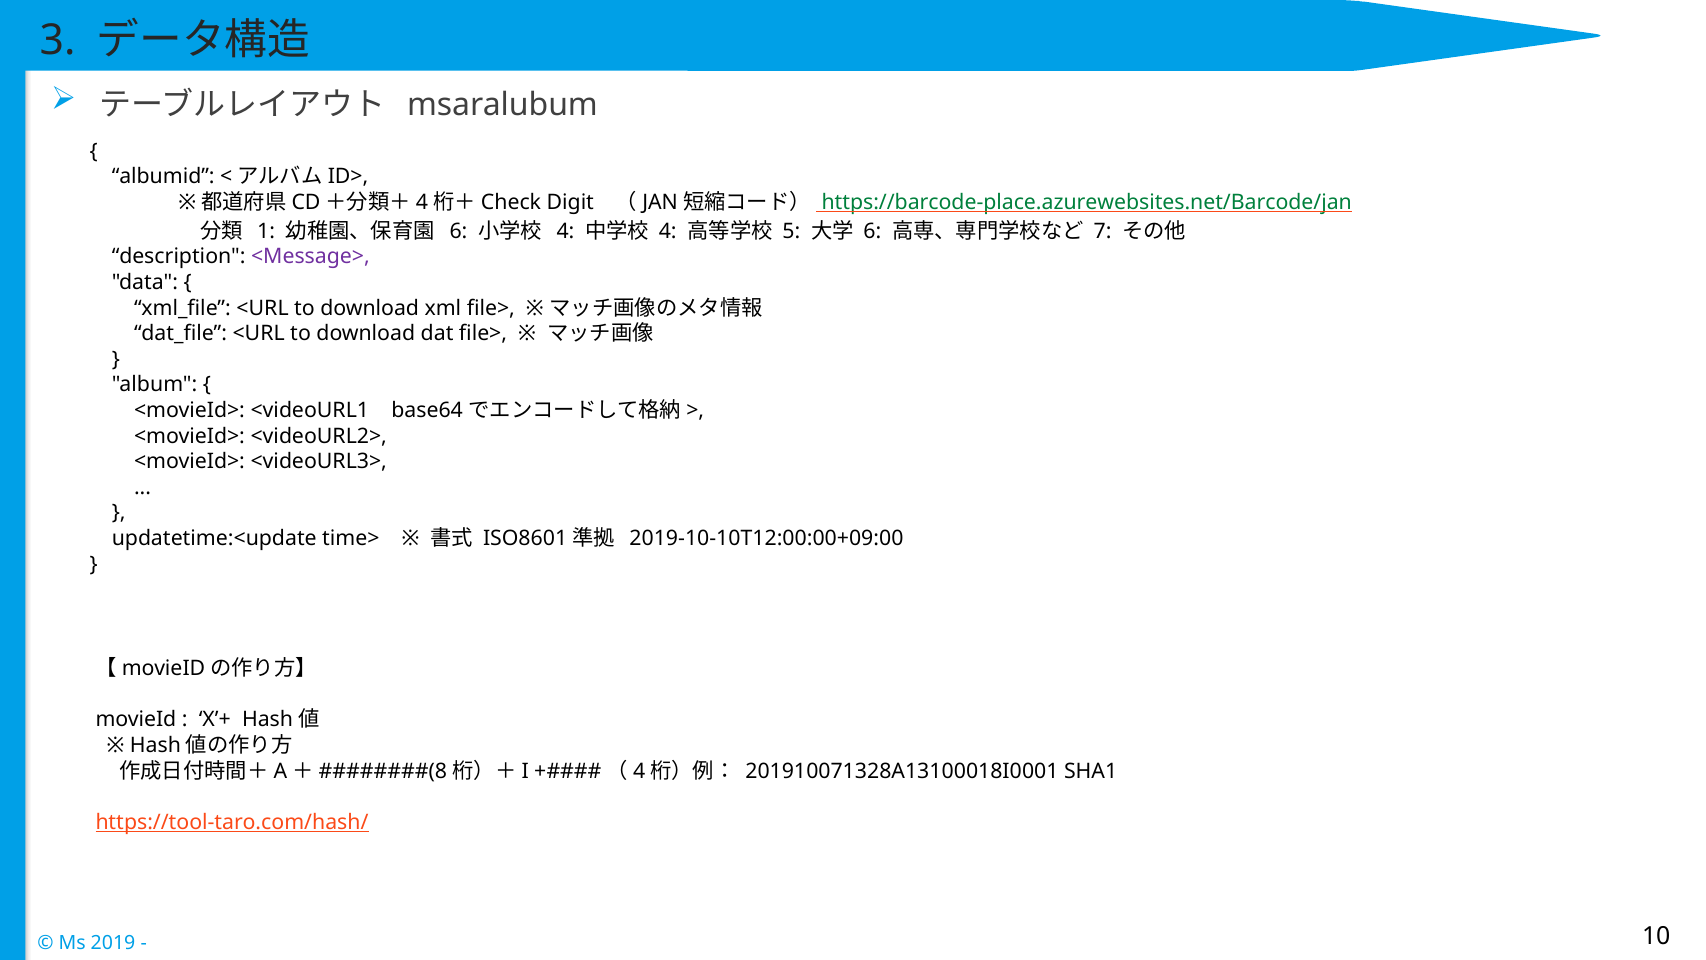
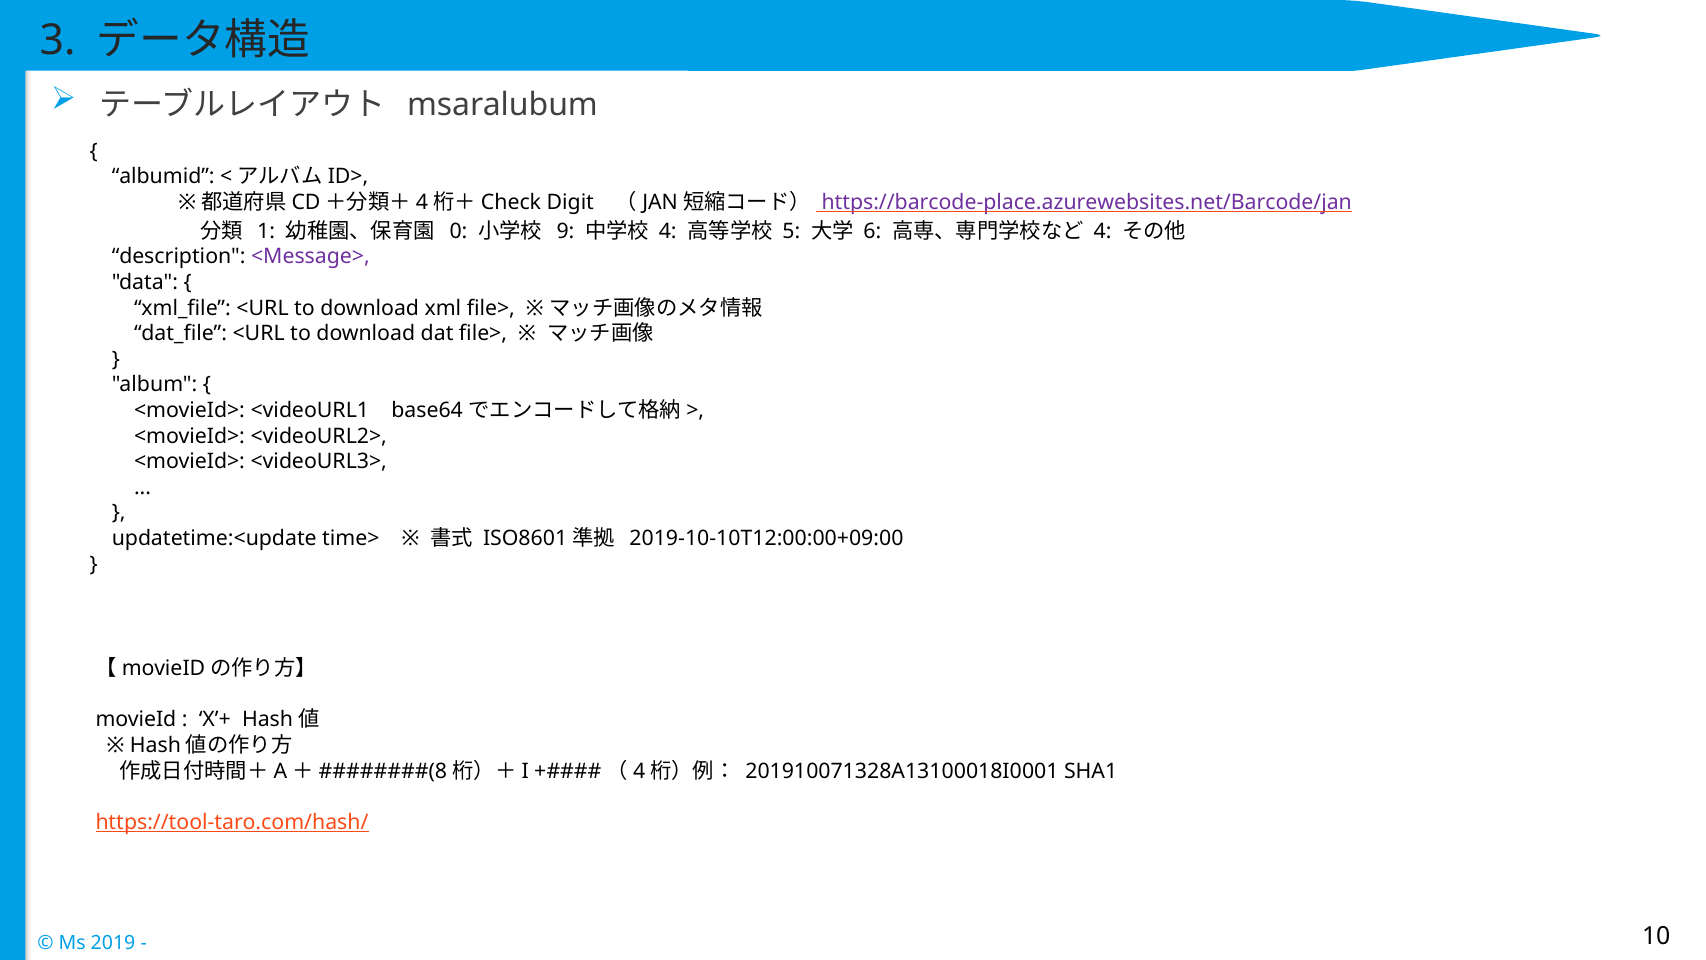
https://barcode-place.azurewebsites.net/Barcode/jan colour: green -> purple (1087, 202)
6: 6 -> 0 (458, 231)
4: 4 -> 9 (565, 231)
7: 7 -> 4 (1103, 231)
